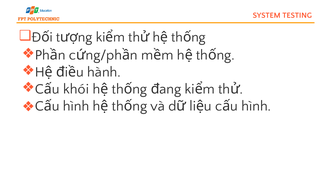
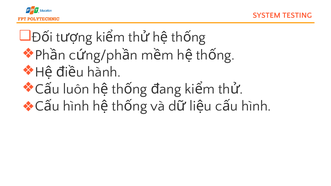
khói: khói -> luôn (76, 89)
